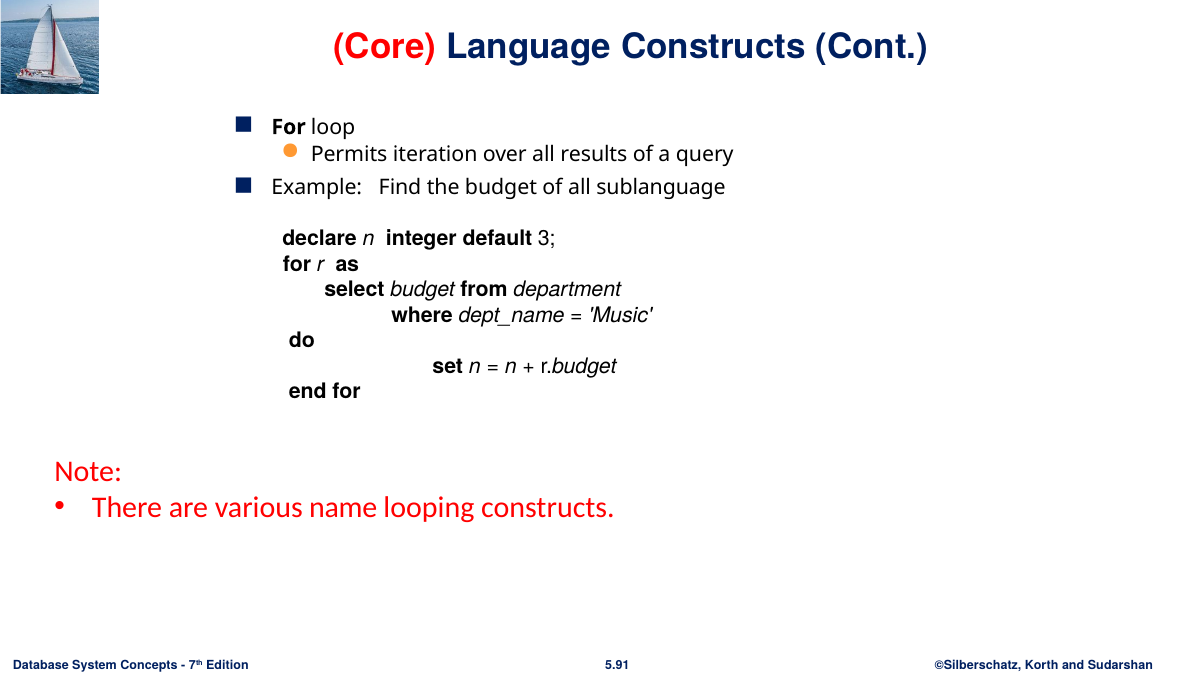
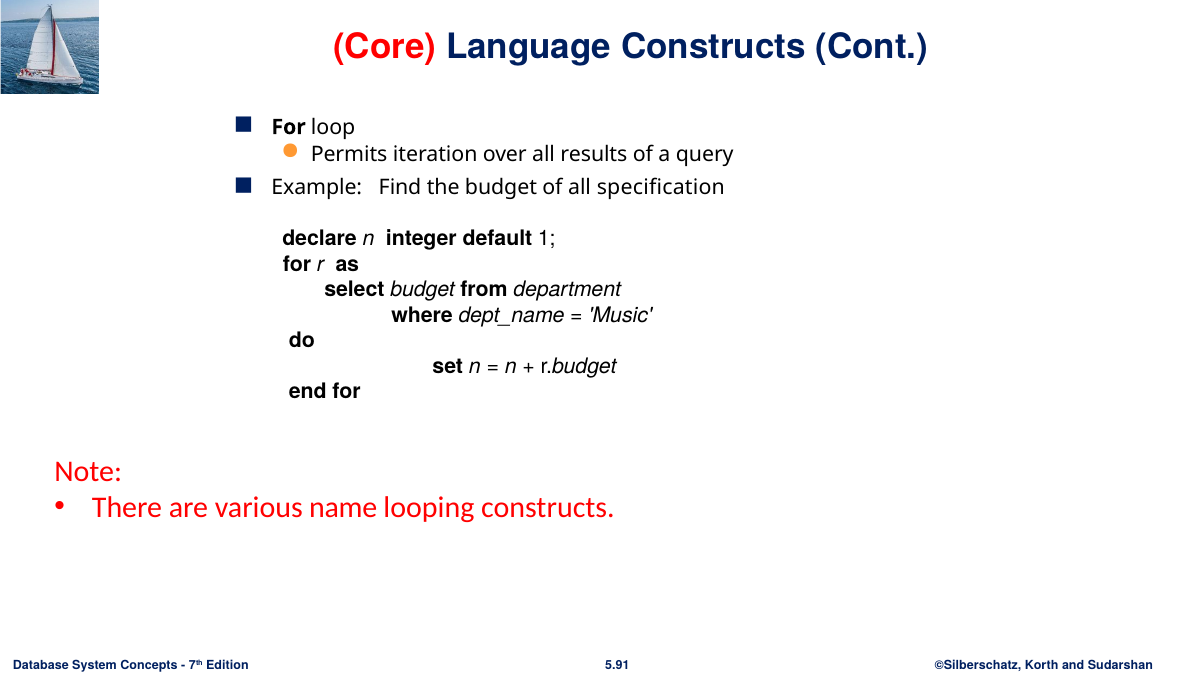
sublanguage: sublanguage -> specification (661, 188)
3: 3 -> 1 (547, 239)
